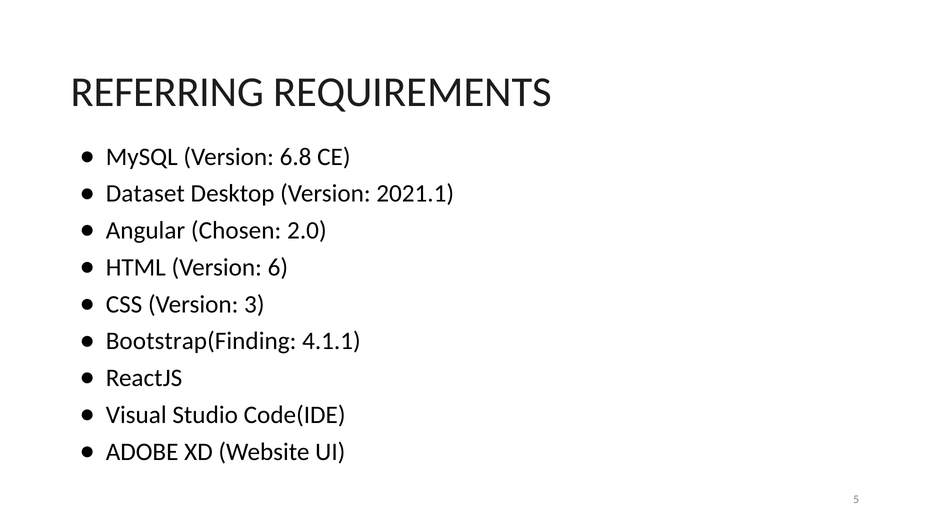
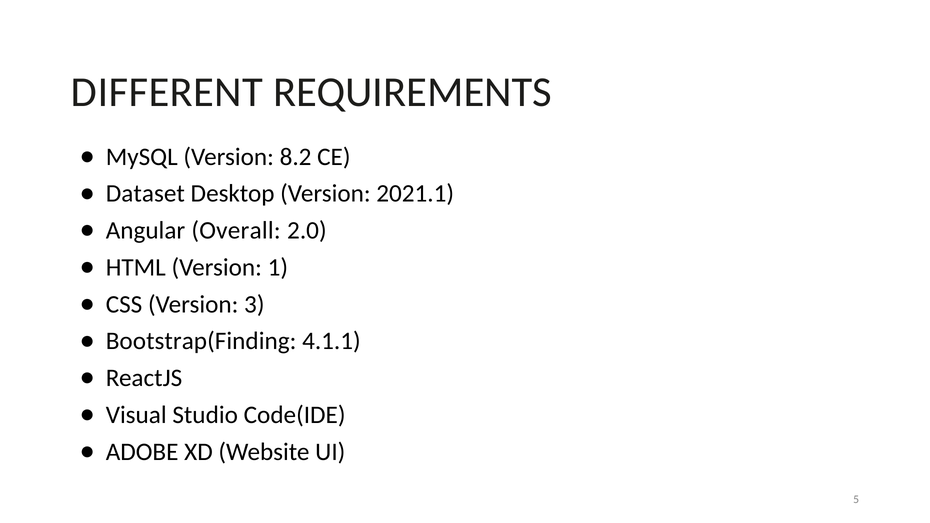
REFERRING: REFERRING -> DIFFERENT (167, 92)
6.8: 6.8 -> 8.2 (296, 157)
Chosen: Chosen -> Overall (236, 231)
6: 6 -> 1 (278, 267)
